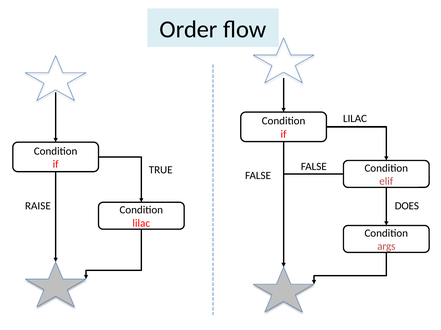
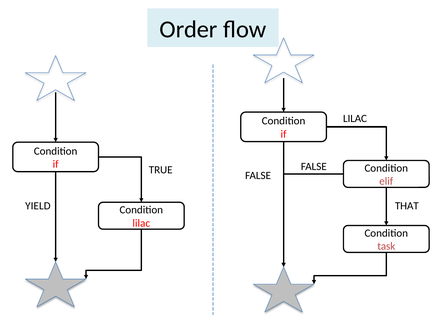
RAISE: RAISE -> YIELD (38, 206)
DOES: DOES -> THAT (407, 206)
args: args -> task (386, 247)
